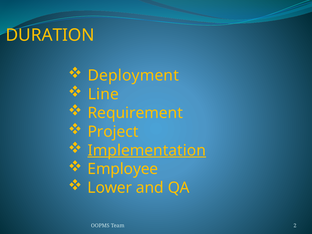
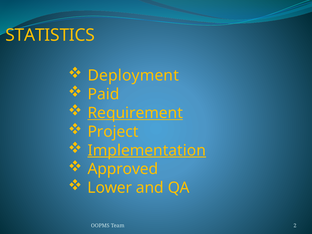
DURATION: DURATION -> STATISTICS (50, 35)
Line: Line -> Paid (103, 94)
Requirement underline: none -> present (135, 113)
Employee: Employee -> Approved (123, 169)
